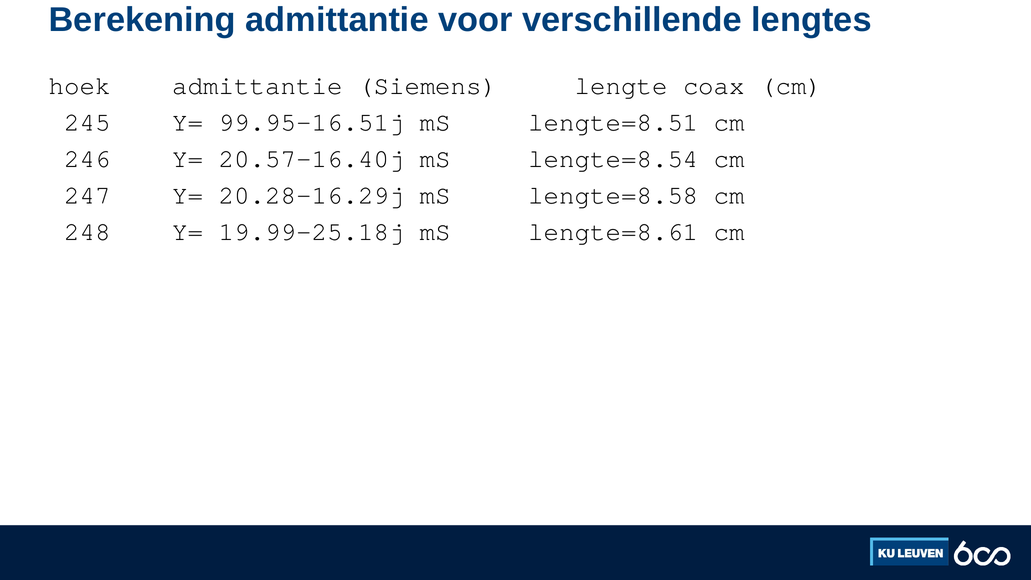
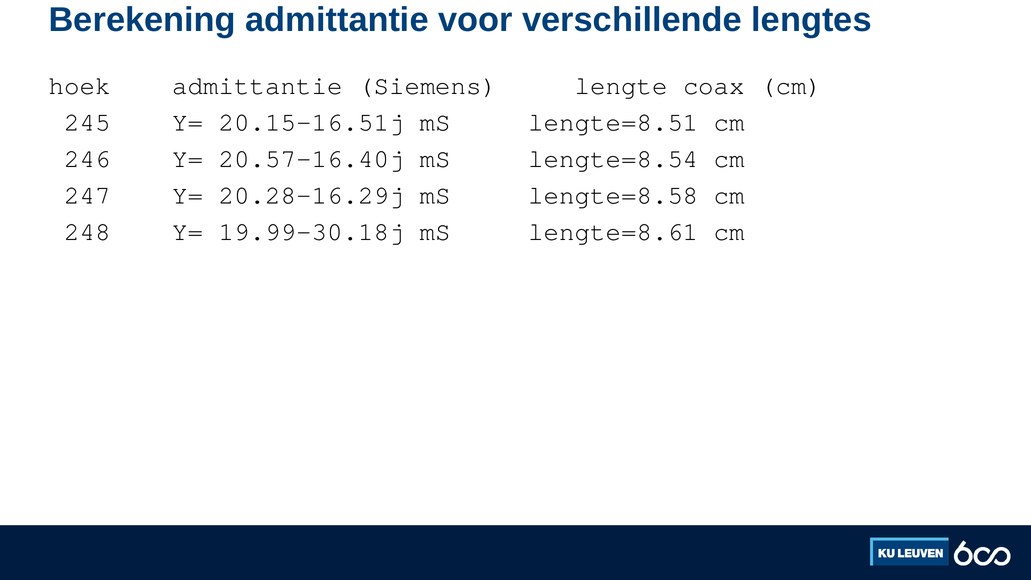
99.95-16.51j: 99.95-16.51j -> 20.15-16.51j (312, 122)
19.99-25.18j: 19.99-25.18j -> 19.99-30.18j (312, 232)
